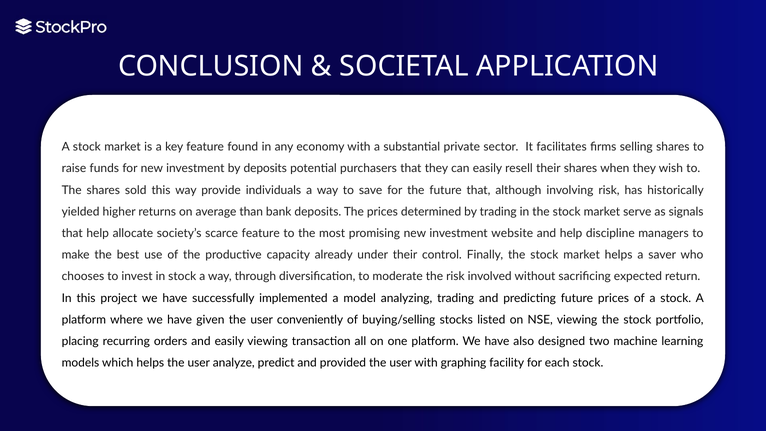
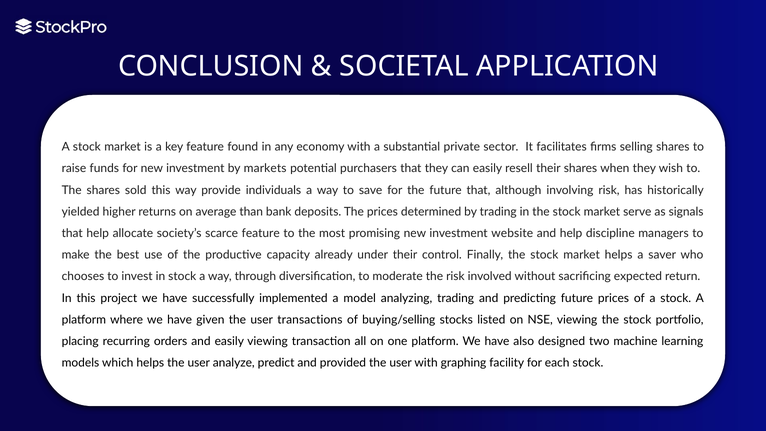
by deposits: deposits -> markets (265, 168)
conveniently: conveniently -> transactions (310, 320)
